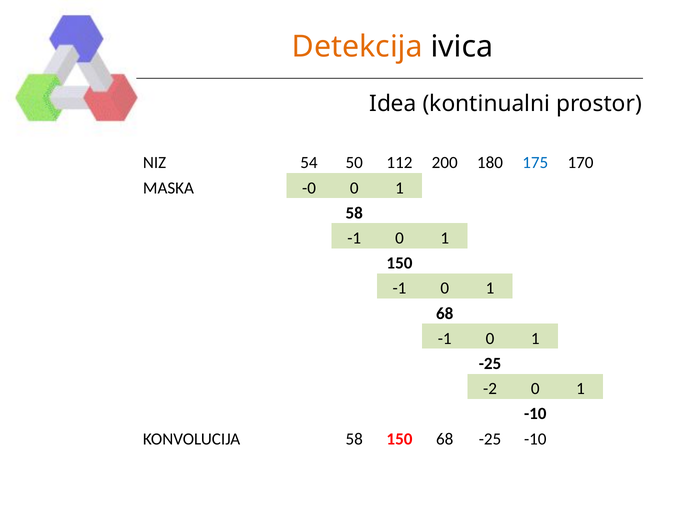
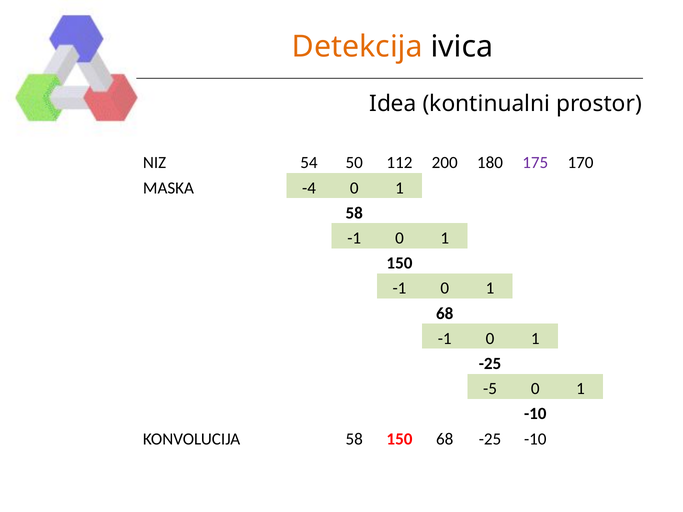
175 colour: blue -> purple (535, 163)
-0: -0 -> -4 (309, 188)
-2: -2 -> -5 (490, 389)
